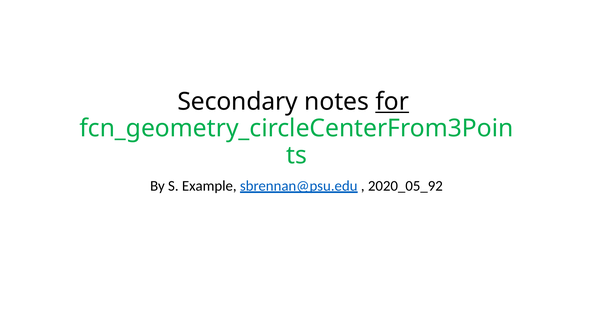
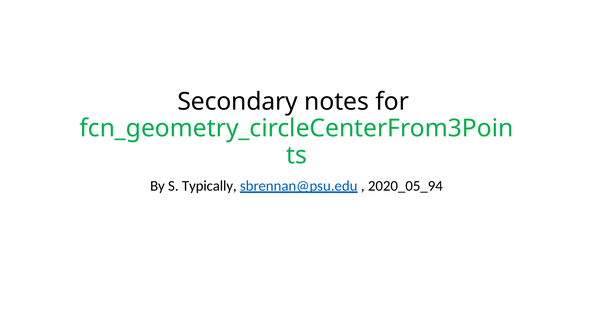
for underline: present -> none (392, 102)
Example: Example -> Typically (209, 186)
2020_05_92: 2020_05_92 -> 2020_05_94 (405, 186)
